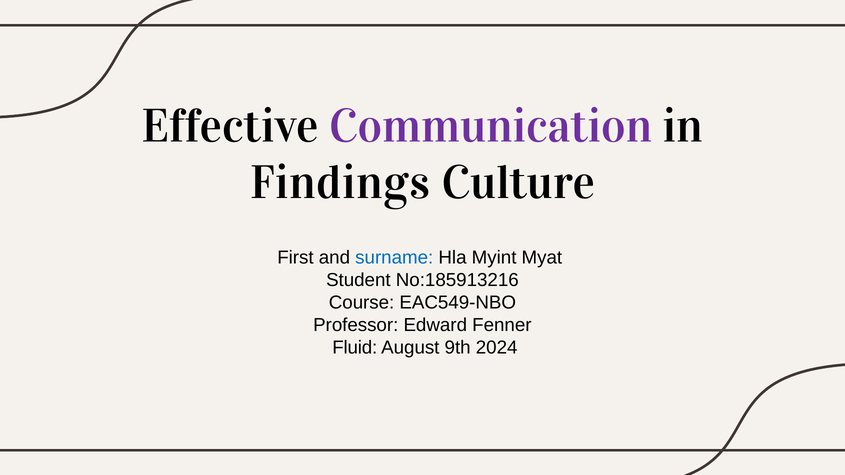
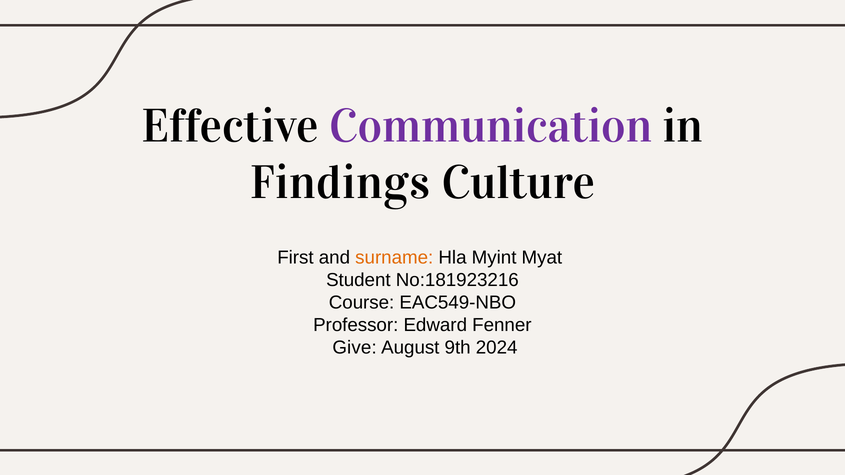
surname colour: blue -> orange (394, 258)
No:185913216: No:185913216 -> No:181923216 (457, 280)
Fluid: Fluid -> Give (355, 348)
